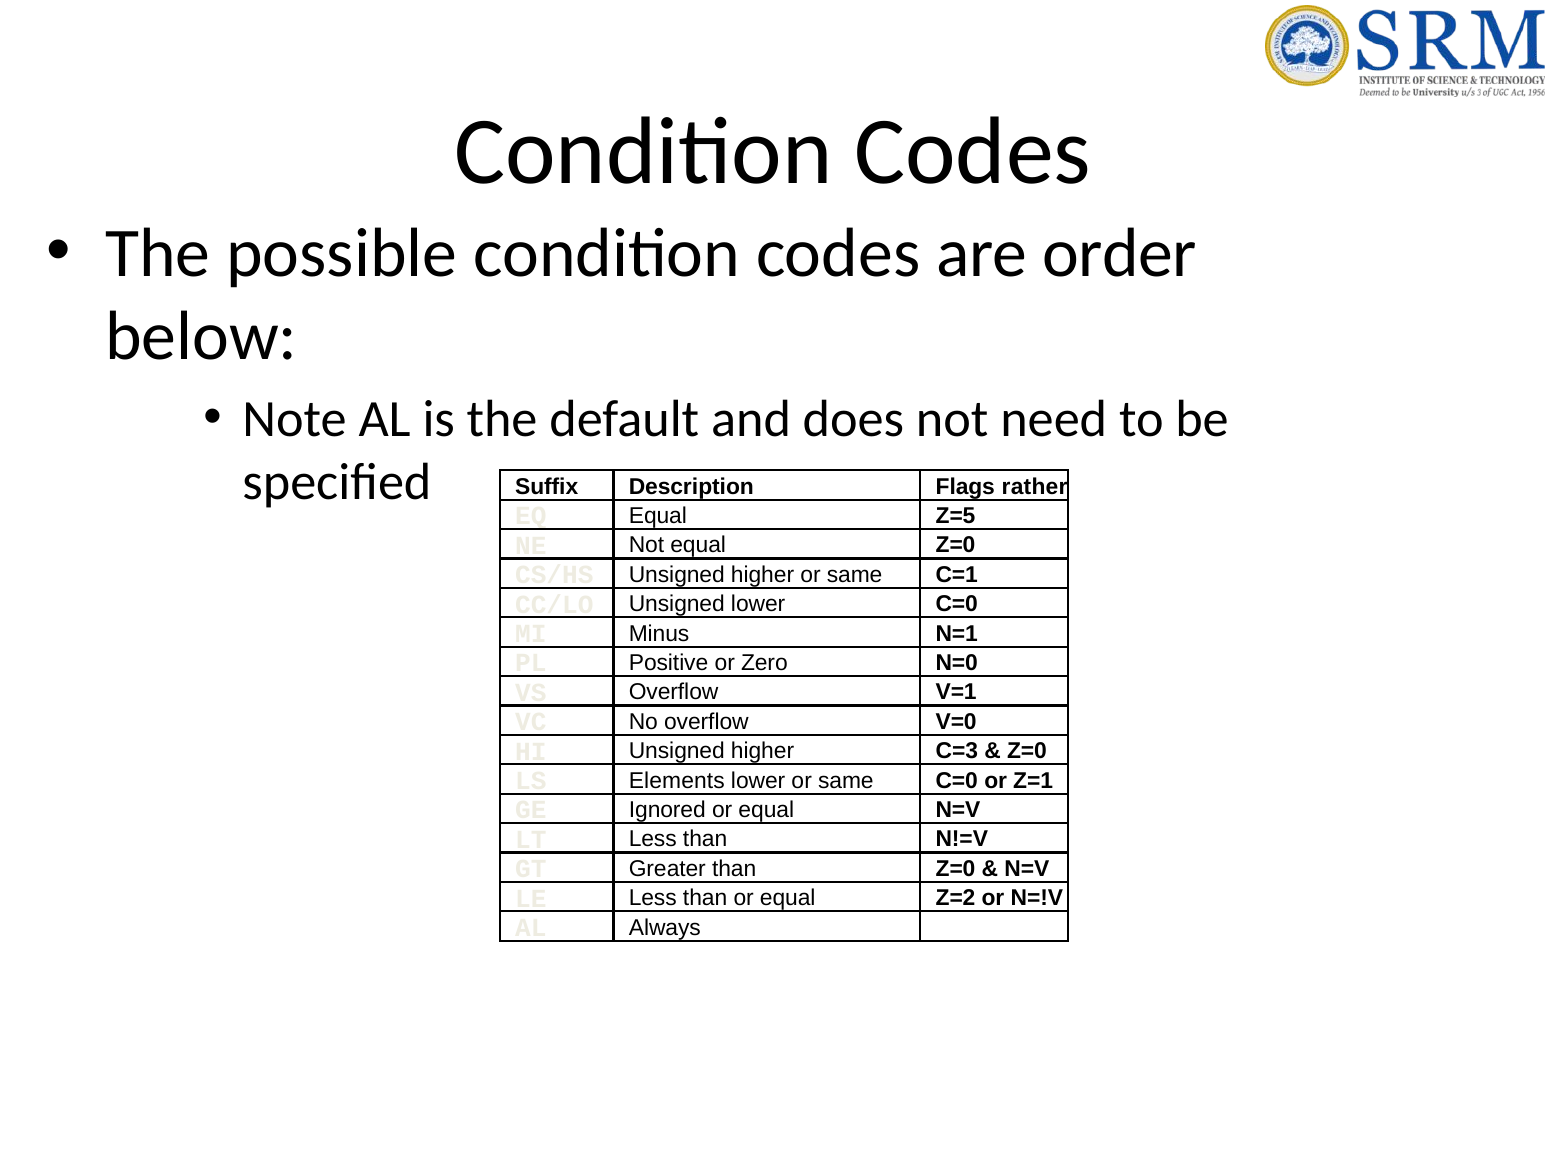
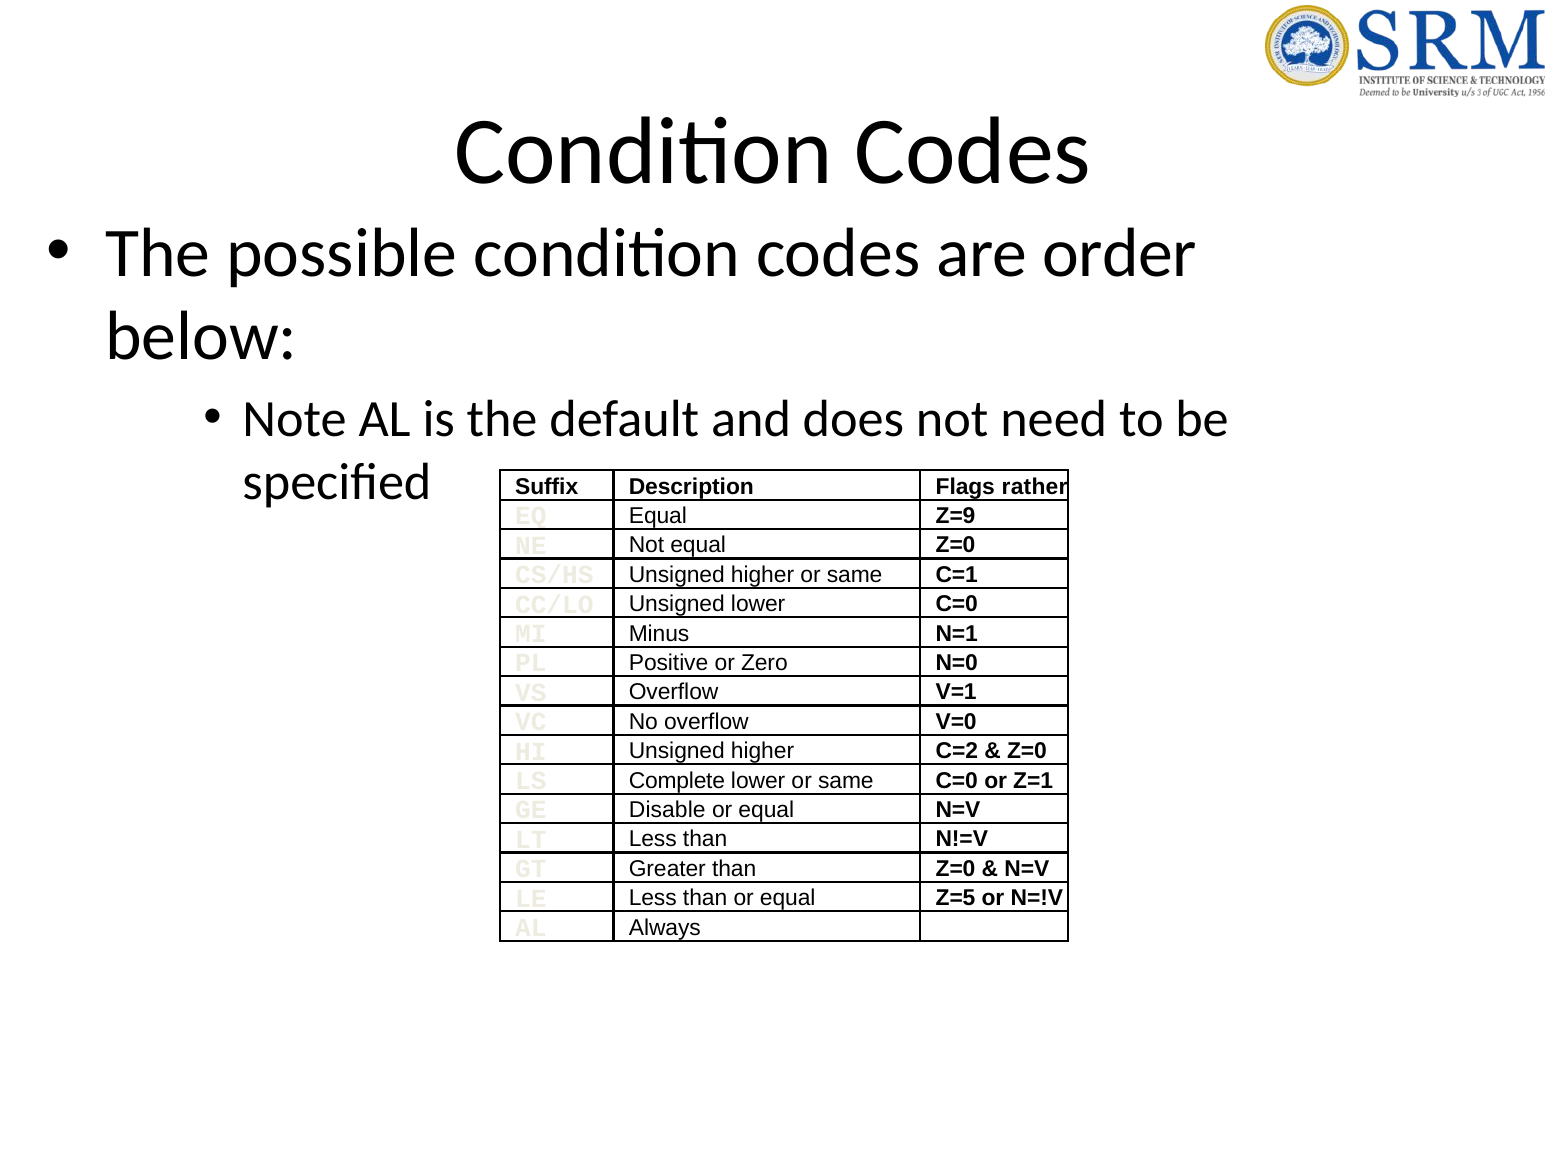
Z=5: Z=5 -> Z=9 (956, 516)
C=3: C=3 -> C=2 (957, 751)
Elements: Elements -> Complete (677, 781)
Ignored: Ignored -> Disable (667, 810)
Z=2: Z=2 -> Z=5 (956, 898)
